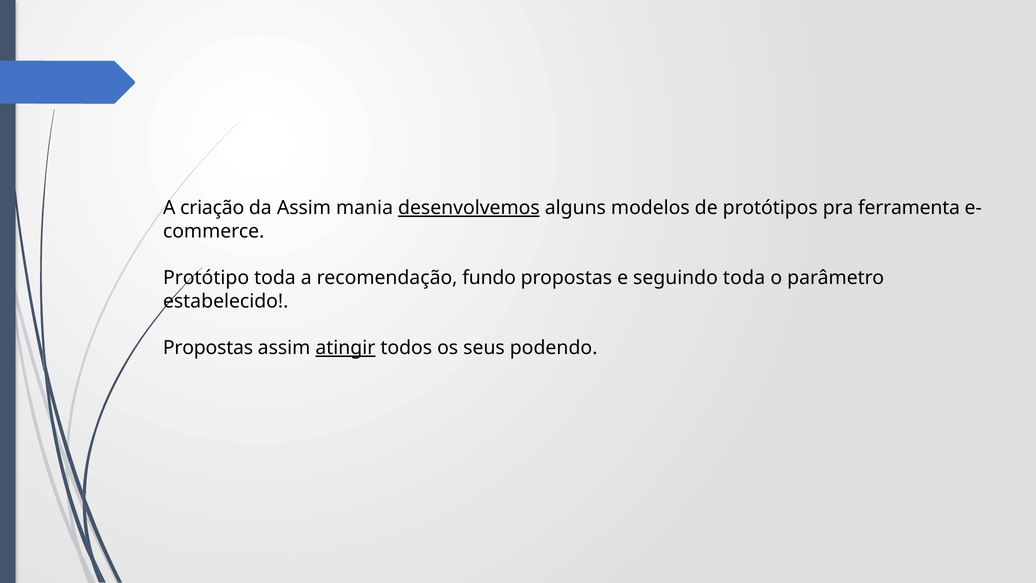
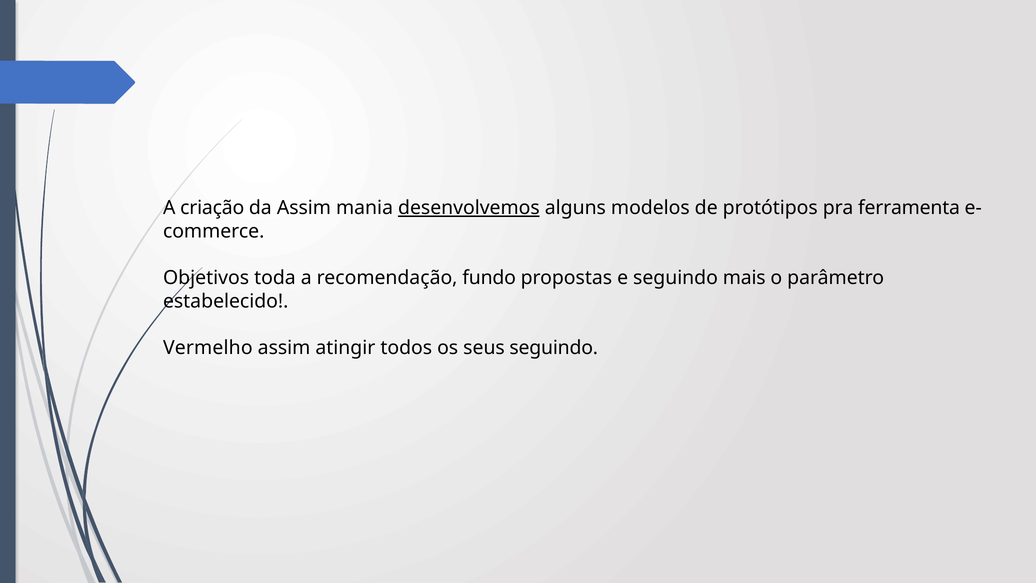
Protótipo: Protótipo -> Objetivos (206, 278)
seguindo toda: toda -> mais (744, 278)
Propostas: Propostas -> Vermelho (208, 348)
atingir underline: present -> none (345, 348)
seus podendo: podendo -> seguindo (554, 348)
